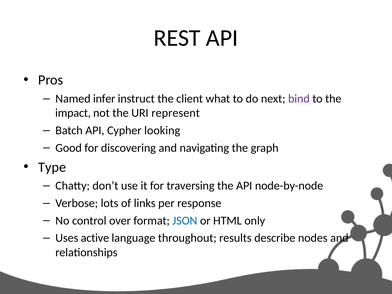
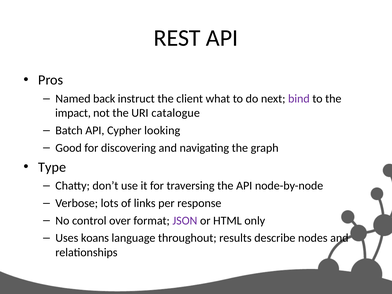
infer: infer -> back (104, 99)
represent: represent -> catalogue (176, 113)
JSON colour: blue -> purple (185, 221)
active: active -> koans (95, 238)
